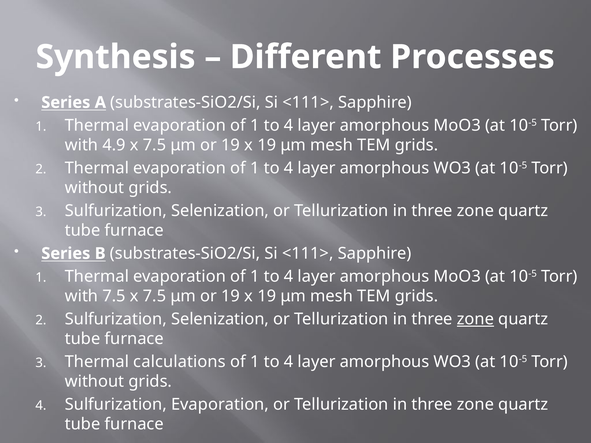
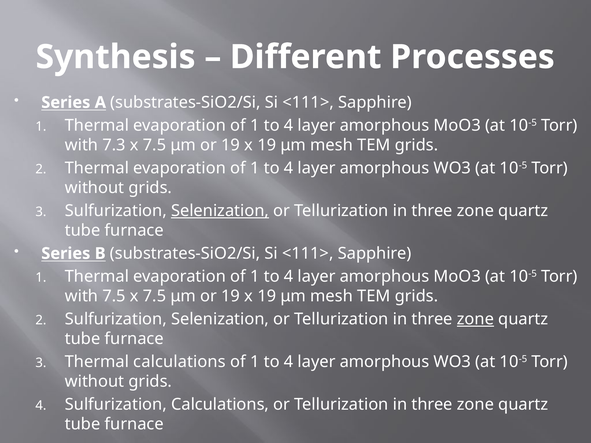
4.9: 4.9 -> 7.3 (114, 145)
Selenization underline: none -> present (220, 211)
Sulfurization Evaporation: Evaporation -> Calculations (220, 405)
